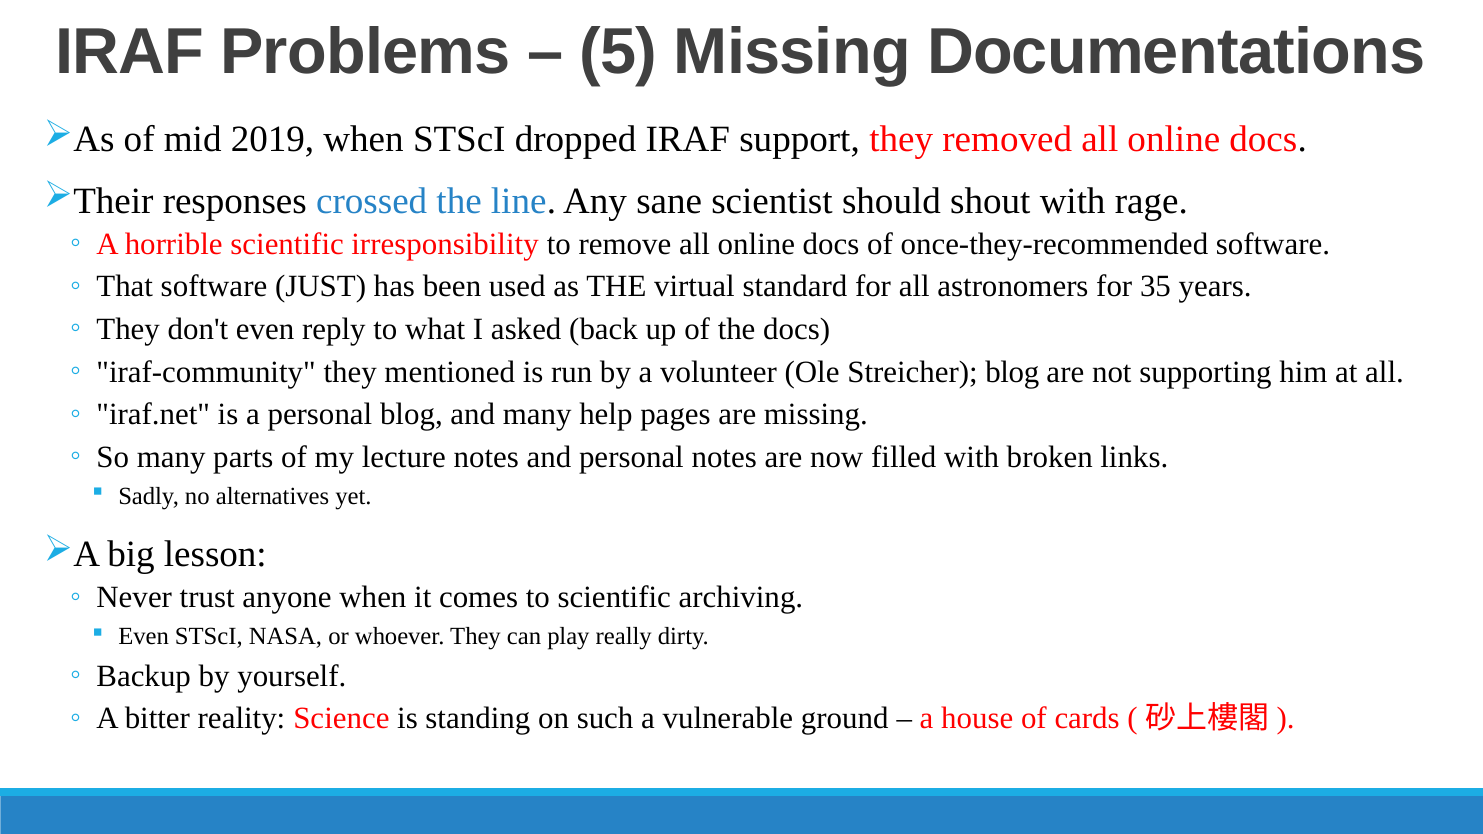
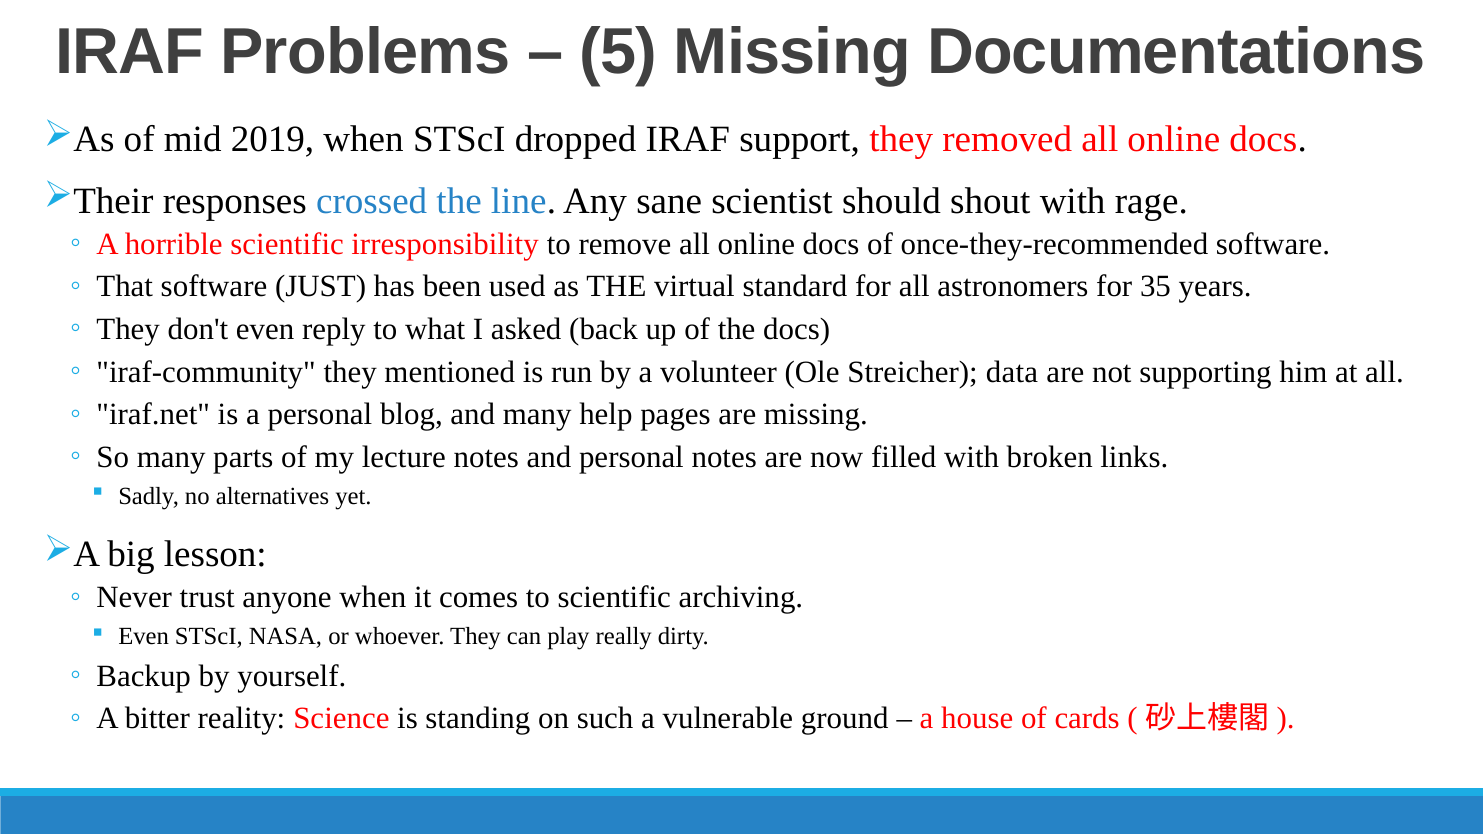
Streicher blog: blog -> data (1012, 372)
